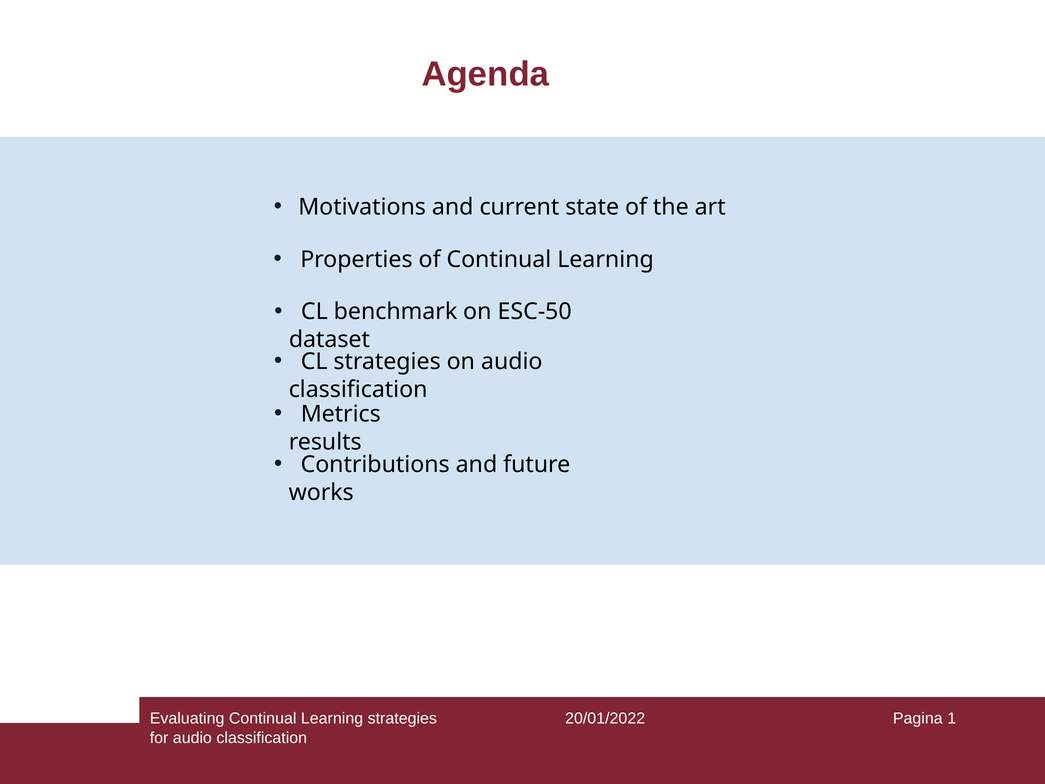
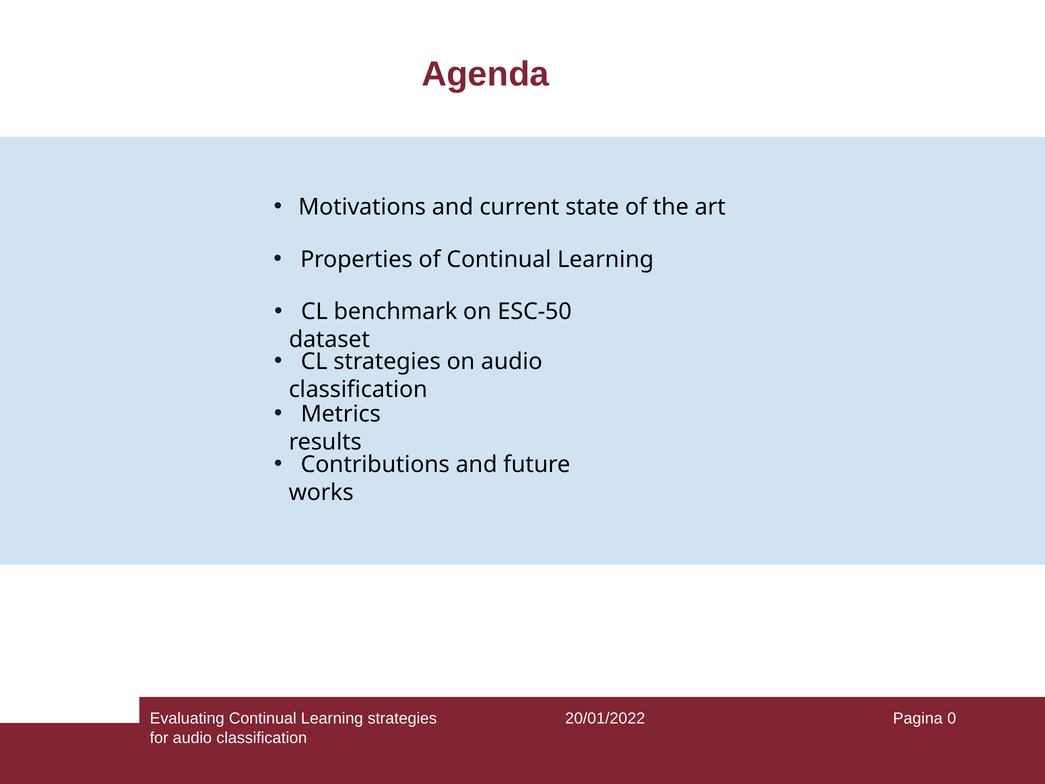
1: 1 -> 0 (952, 718)
